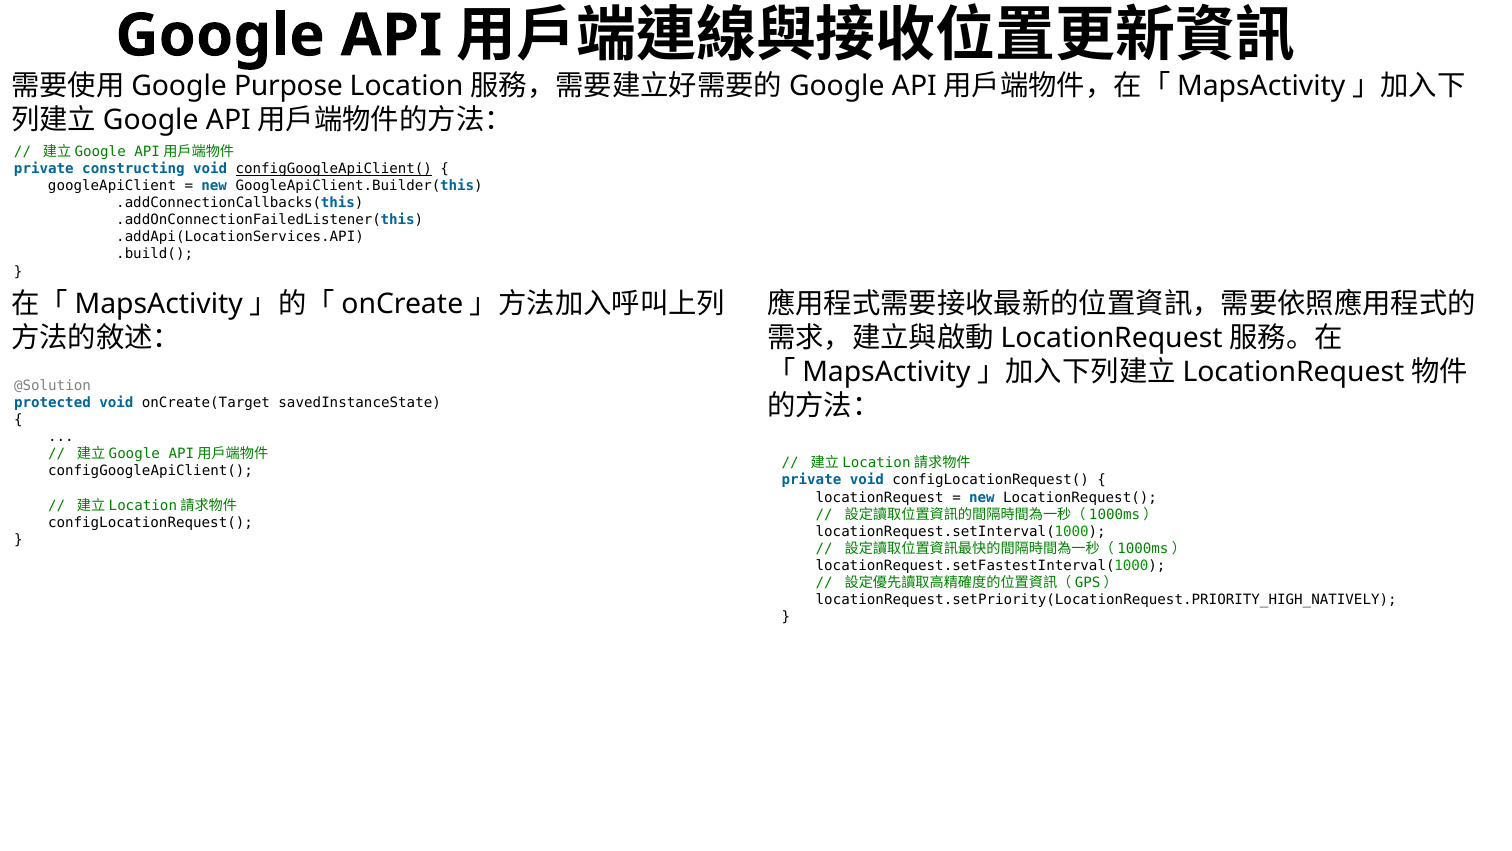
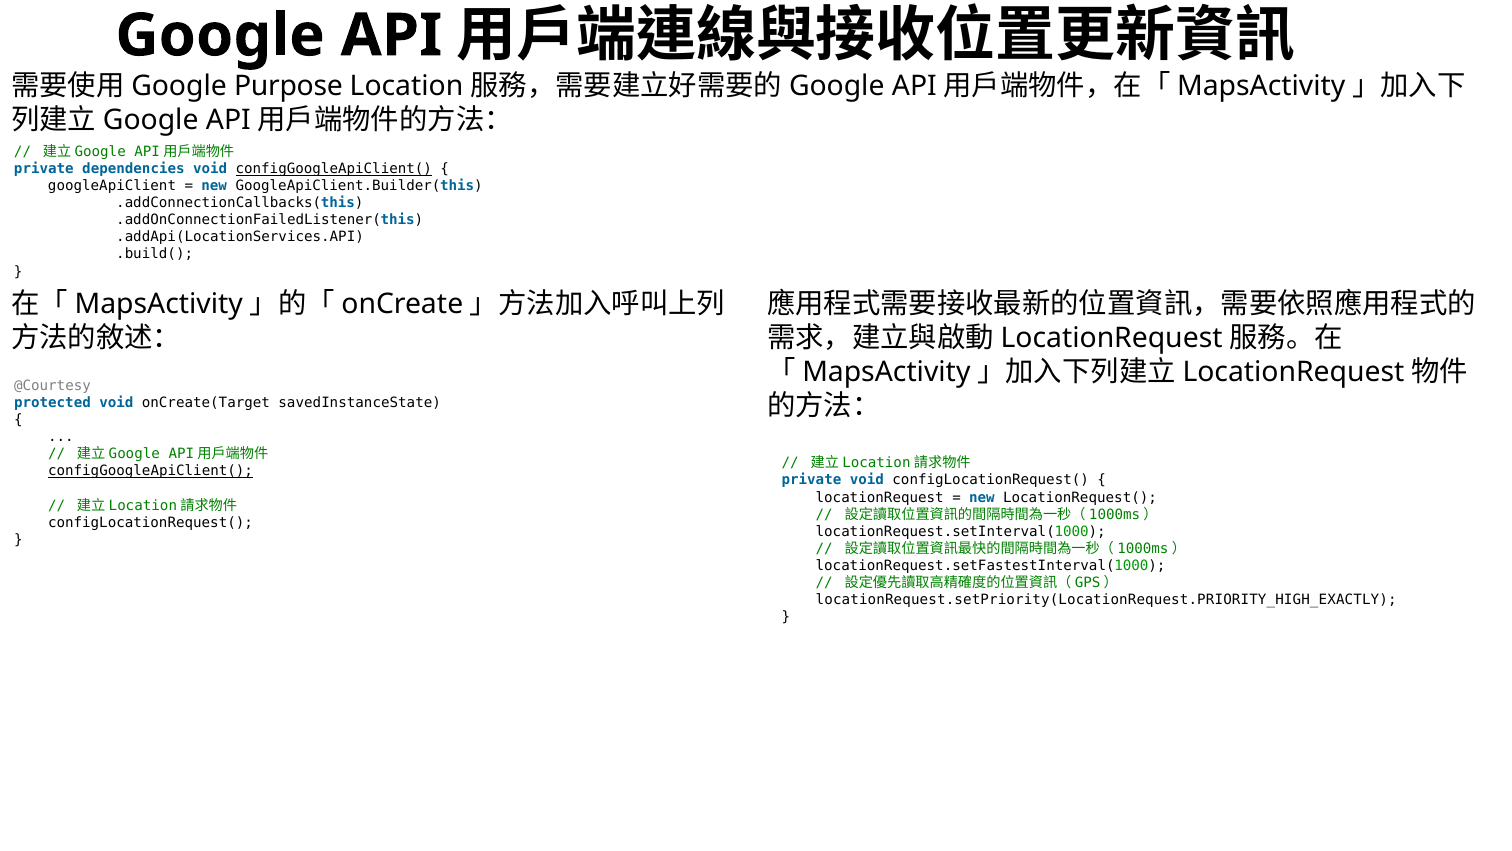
constructing: constructing -> dependencies (133, 169)
@Solution: @Solution -> @Courtesy (52, 386)
configGoogleApiClient( underline: none -> present (151, 471)
locationRequest.setPriority(LocationRequest.PRIORITY_HIGH_NATIVELY: locationRequest.setPriority(LocationRequest.PRIORITY_HIGH_NATIVELY -> locationRequest.setPriority(LocationRequest.PRIORITY_HIGH_EXACTLY (1106, 599)
